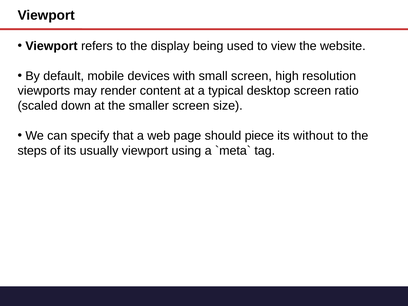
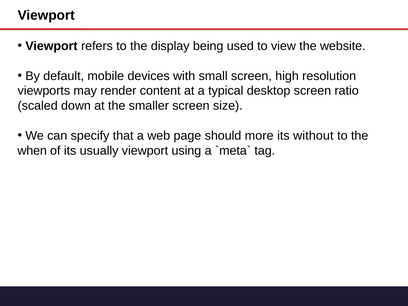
piece: piece -> more (259, 136)
steps: steps -> when (32, 151)
